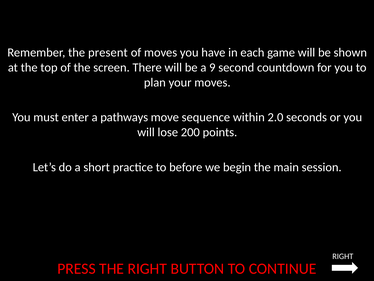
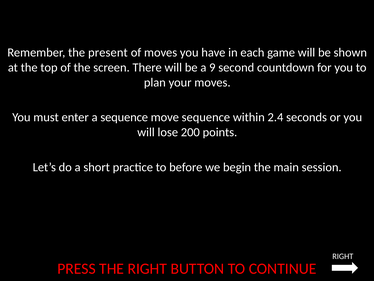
a pathways: pathways -> sequence (124, 117)
2.0: 2.0 -> 2.4 (275, 117)
